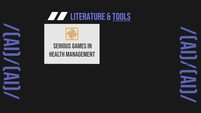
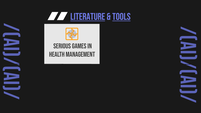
LITERATURE underline: none -> present (88, 17)
